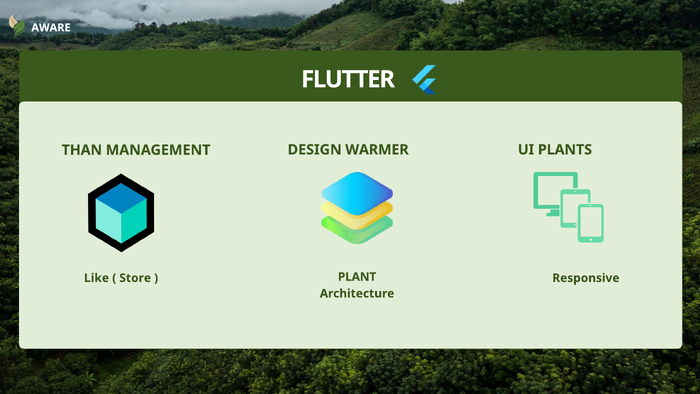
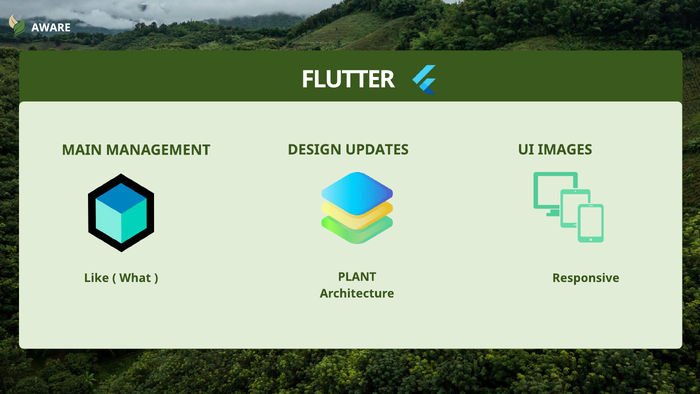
WARMER: WARMER -> UPDATES (377, 150)
PLANTS: PLANTS -> IMAGES (565, 150)
THAN: THAN -> MAIN (82, 150)
Store: Store -> What (135, 278)
